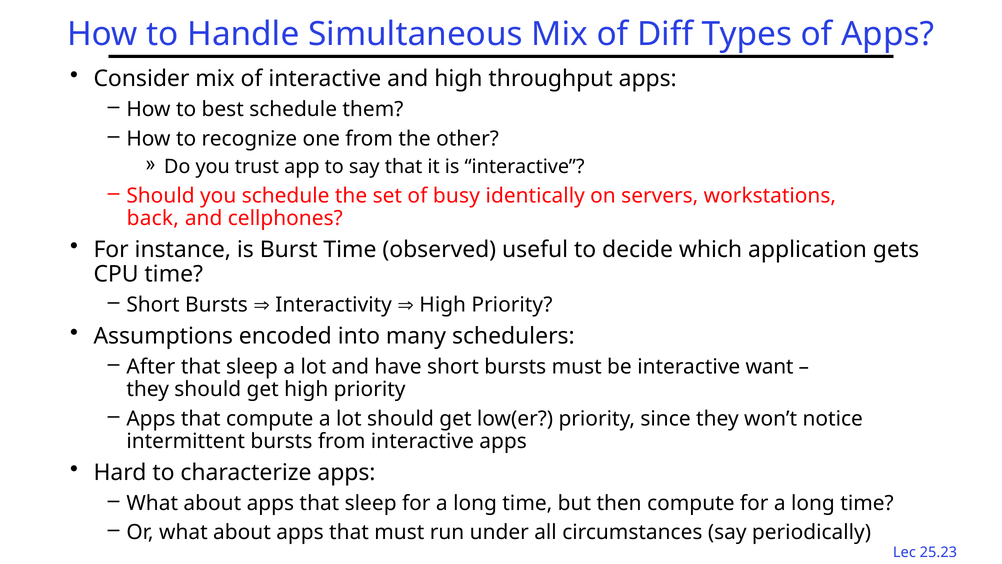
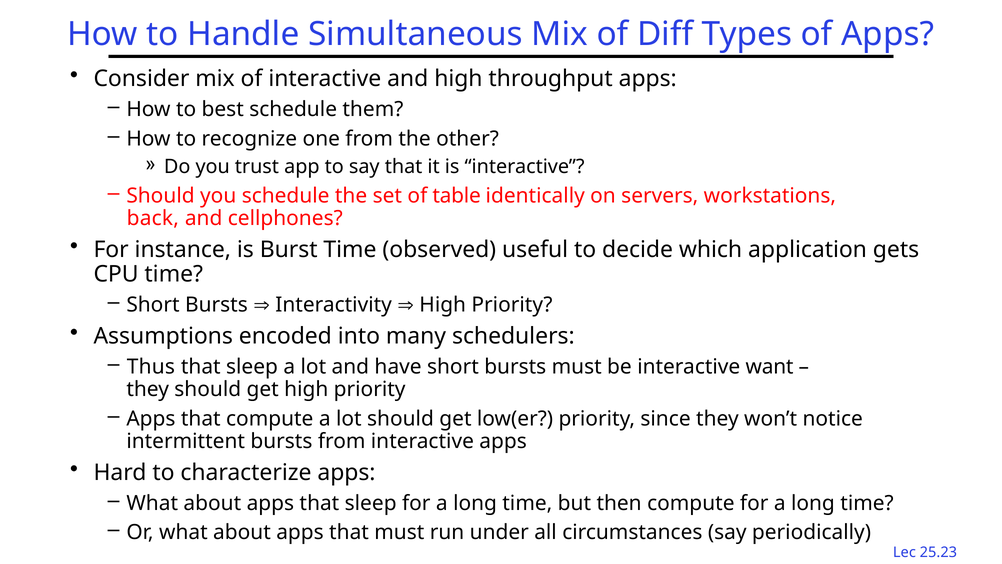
busy: busy -> table (457, 196)
After: After -> Thus (151, 367)
